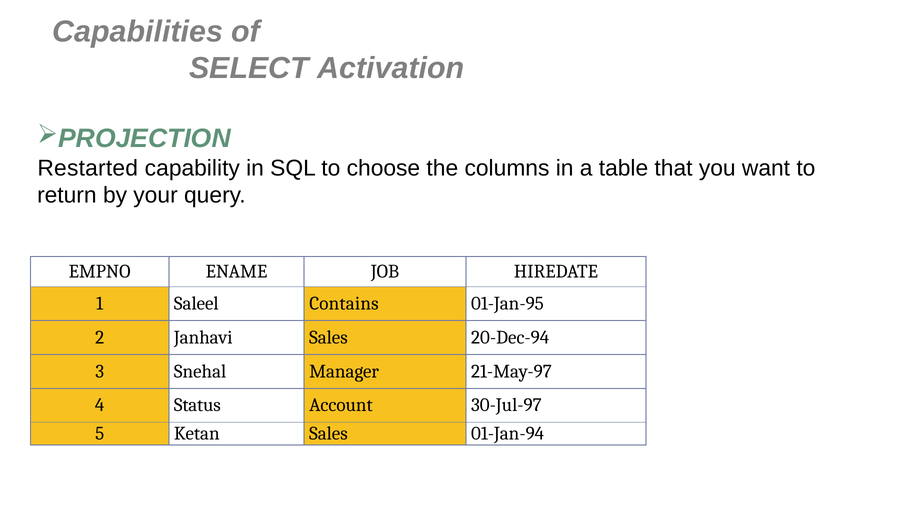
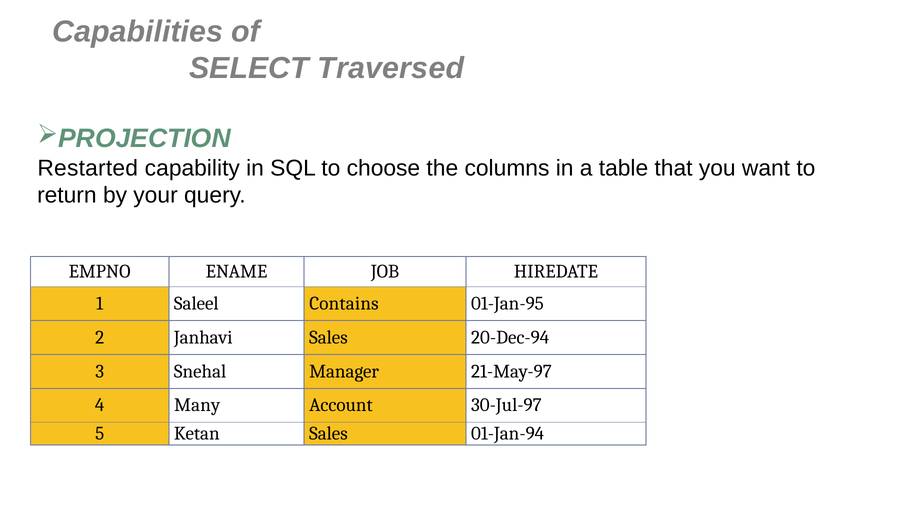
Activation: Activation -> Traversed (391, 68)
Status: Status -> Many (197, 405)
